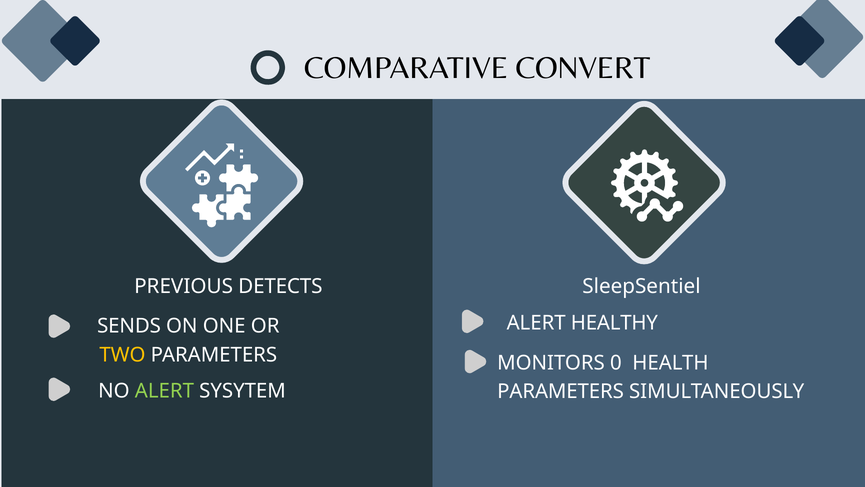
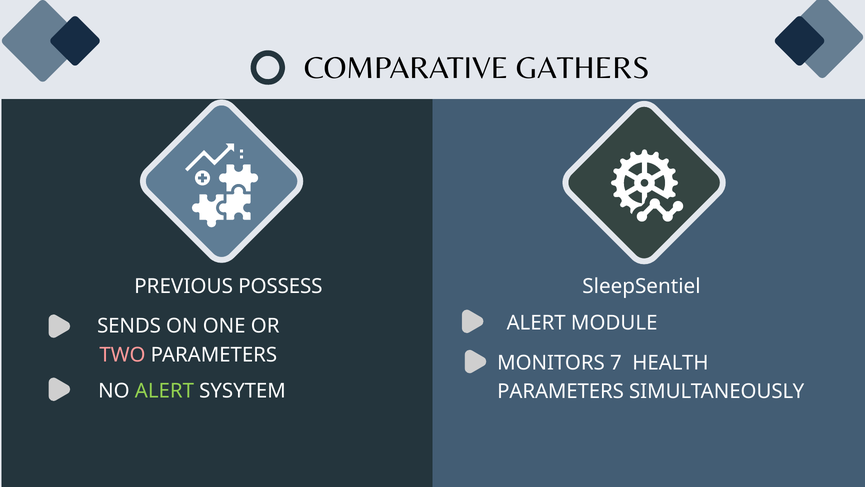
CONVERT: CONVERT -> GATHERS (583, 68)
DETECTS: DETECTS -> POSSESS (280, 286)
HEALTHY: HEALTHY -> MODULE (614, 323)
TWO colour: yellow -> pink (122, 355)
0: 0 -> 7 (616, 363)
